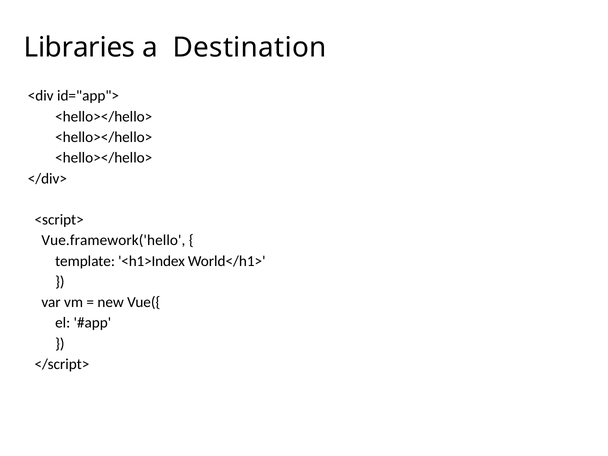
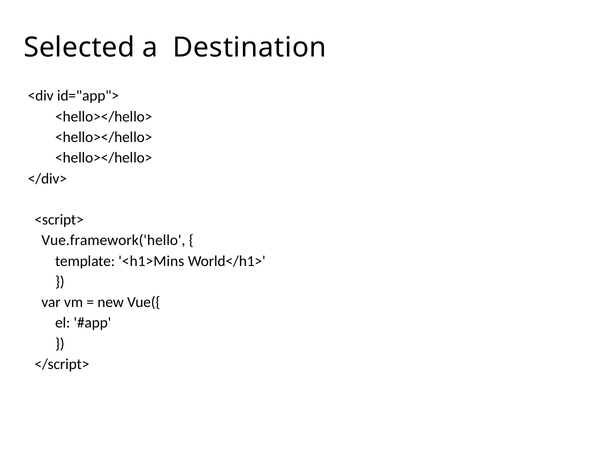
Libraries: Libraries -> Selected (79, 47)
<h1>Index: <h1>Index -> <h1>Mins (151, 261)
